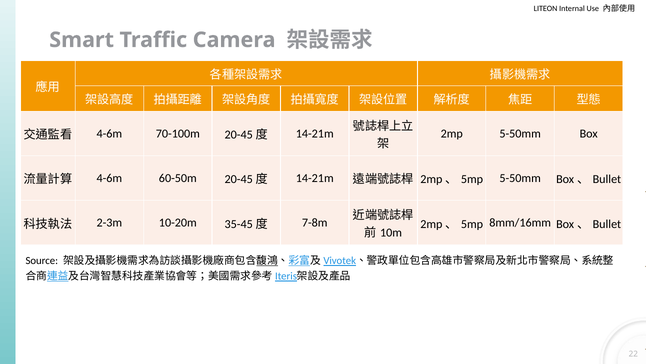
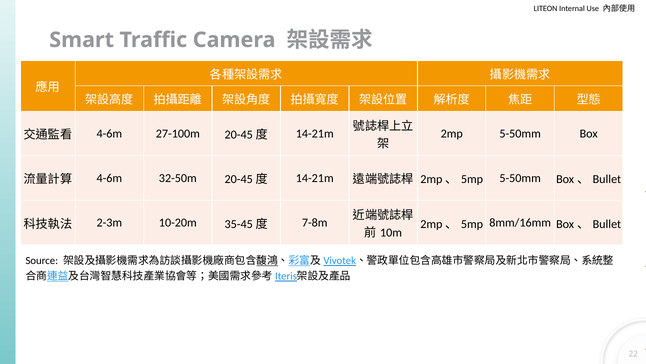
70-100m: 70-100m -> 27-100m (178, 133)
60-50m: 60-50m -> 32-50m (178, 178)
